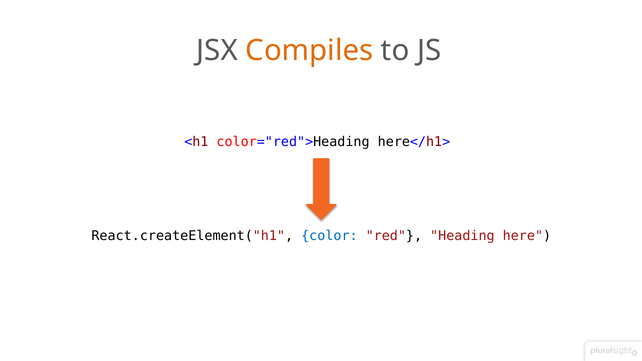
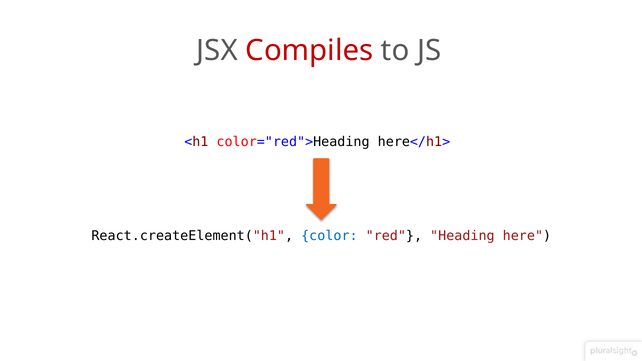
Compiles colour: orange -> red (309, 50)
